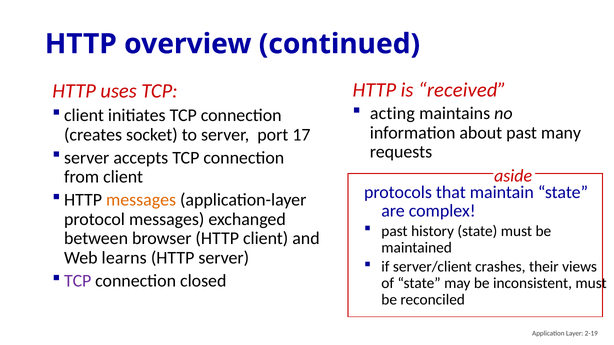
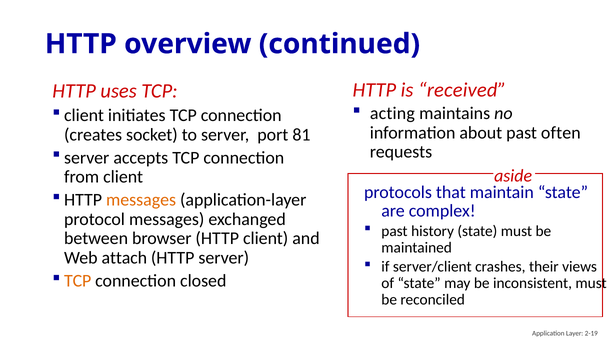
many: many -> often (561, 133)
17: 17 -> 81 (301, 135)
learns: learns -> attach (124, 258)
TCP colour: purple -> orange (78, 281)
